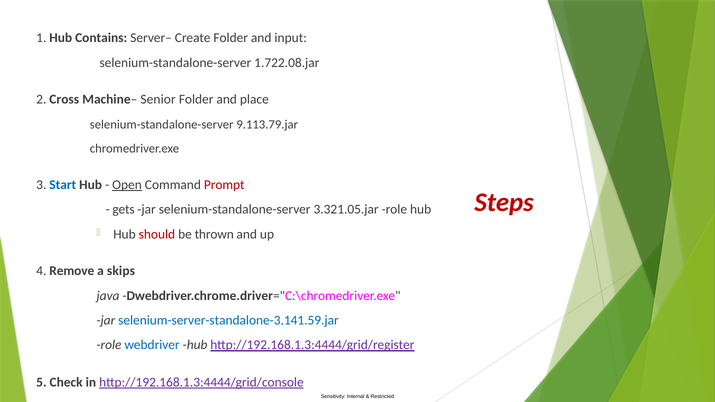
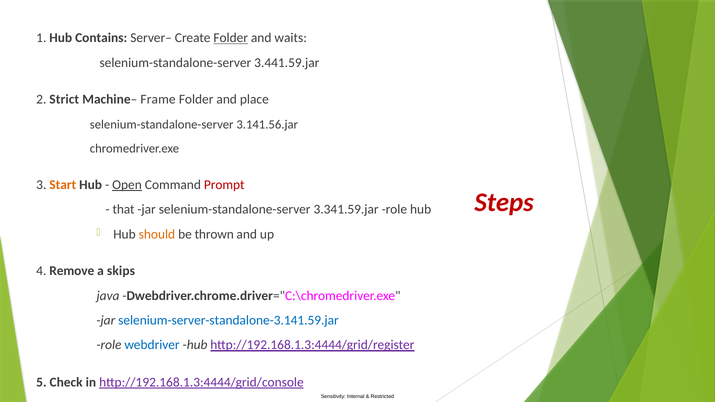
Folder underline: none -> present (231, 38)
input: input -> waits (291, 38)
1.722.08.jar: 1.722.08.jar -> 3.441.59.jar (287, 63)
Cross: Cross -> Strict (64, 100)
Senior: Senior -> Frame (158, 100)
9.113.79.jar: 9.113.79.jar -> 3.141.56.jar (267, 125)
Start colour: blue -> orange (63, 185)
gets: gets -> that (124, 210)
3.321.05.jar: 3.321.05.jar -> 3.341.59.jar (346, 210)
should colour: red -> orange (157, 234)
